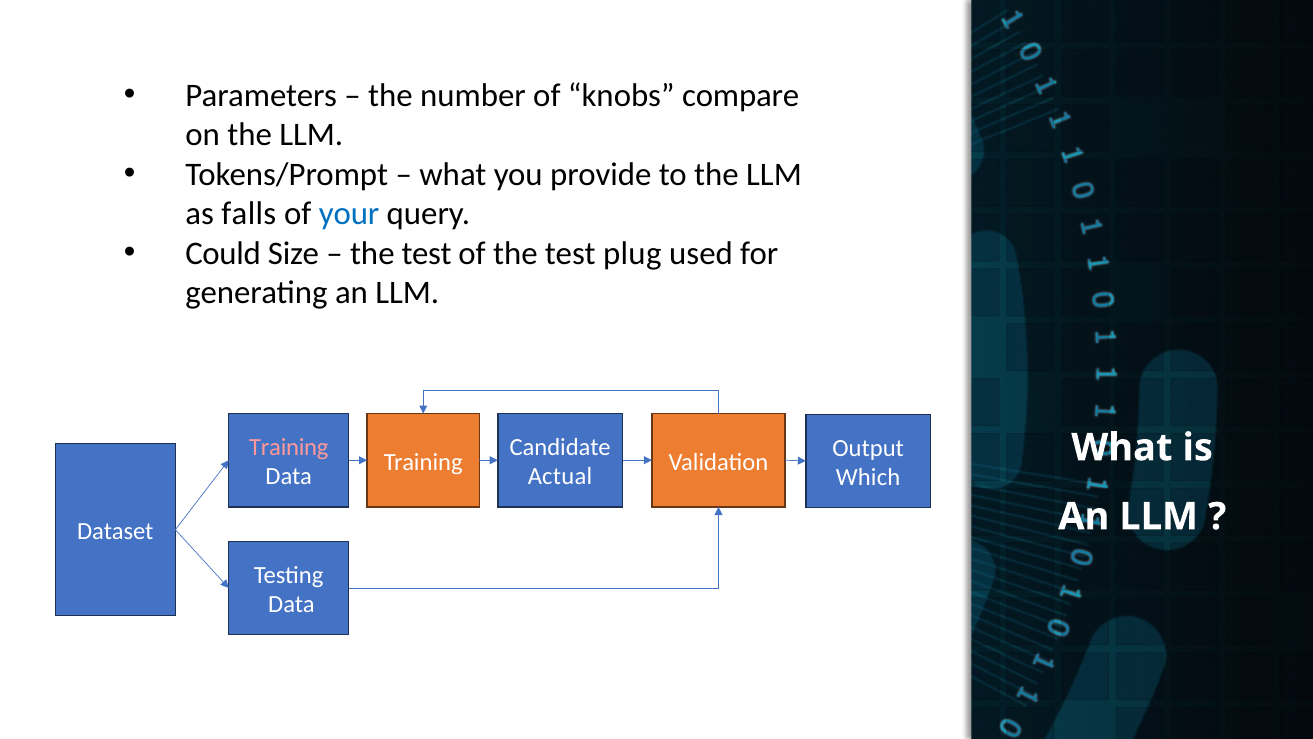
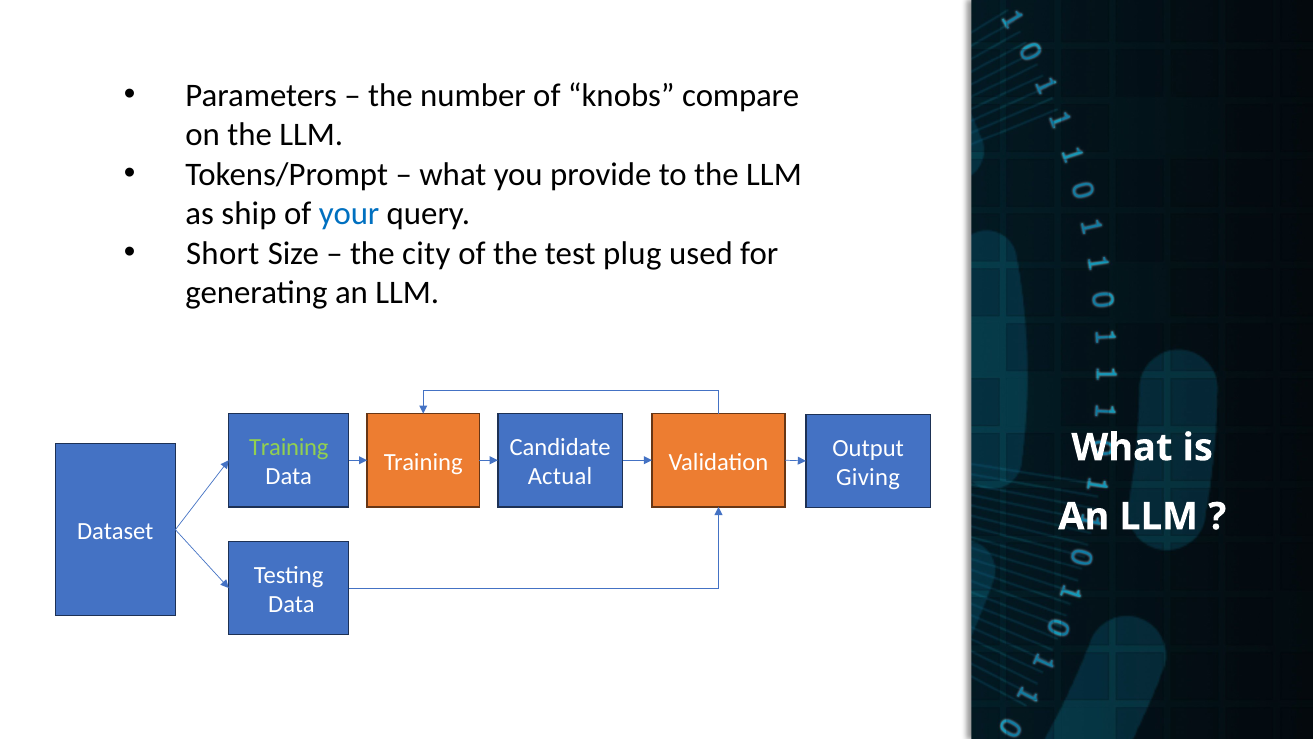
falls: falls -> ship (249, 214)
Could: Could -> Short (223, 253)
test: test -> city (426, 253)
Training colour: pink -> light green (289, 447)
Which: Which -> Giving (868, 477)
